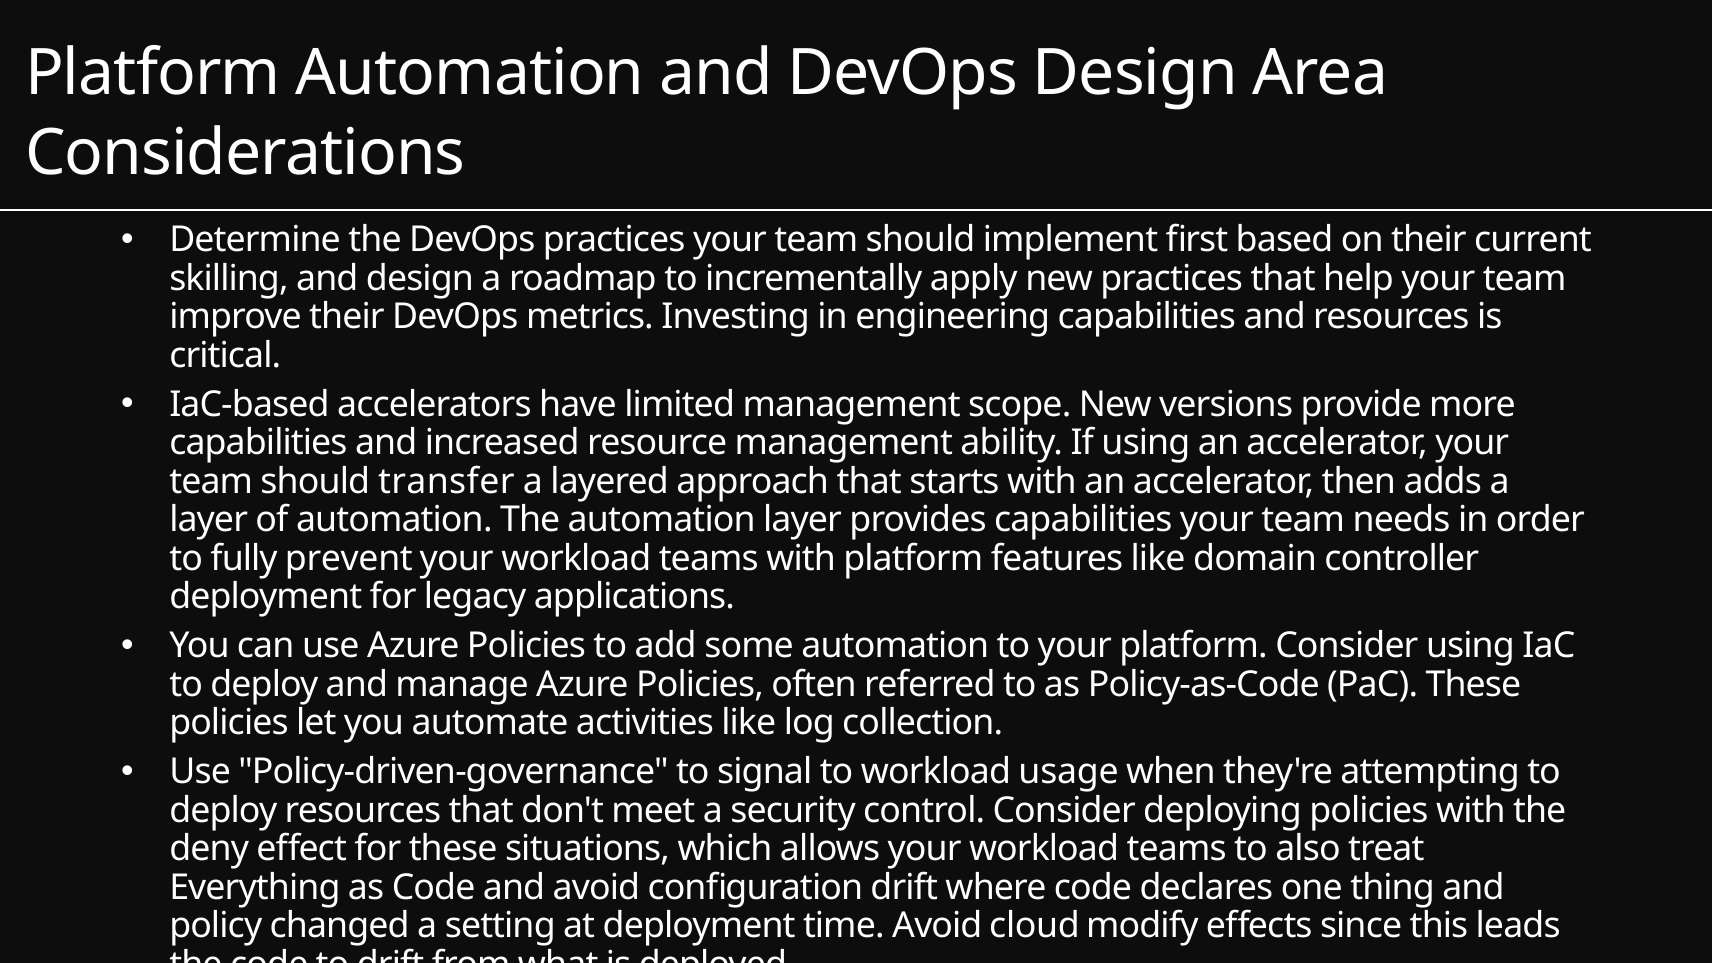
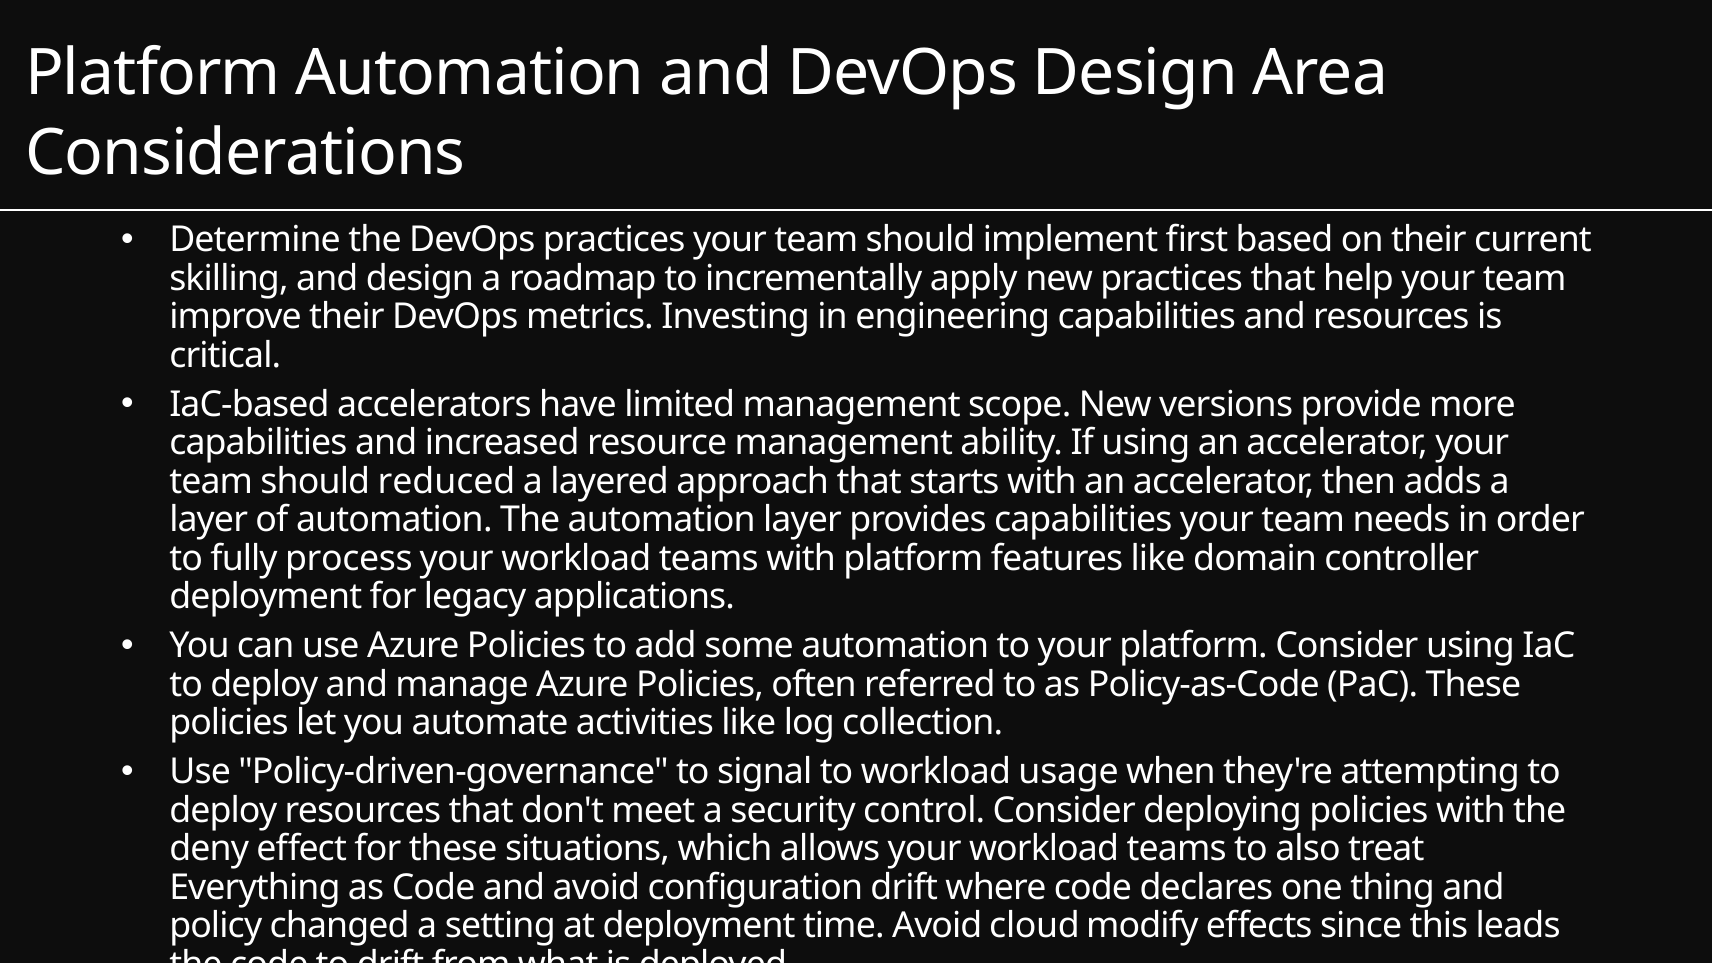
transfer: transfer -> reduced (447, 481)
prevent: prevent -> process (349, 558)
